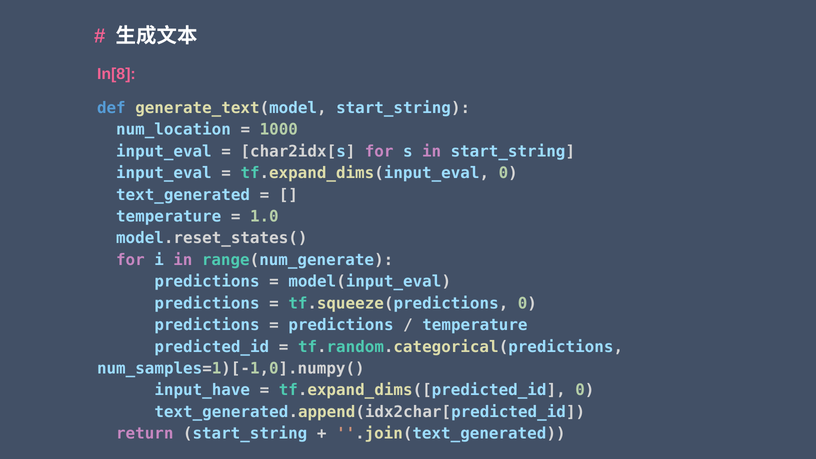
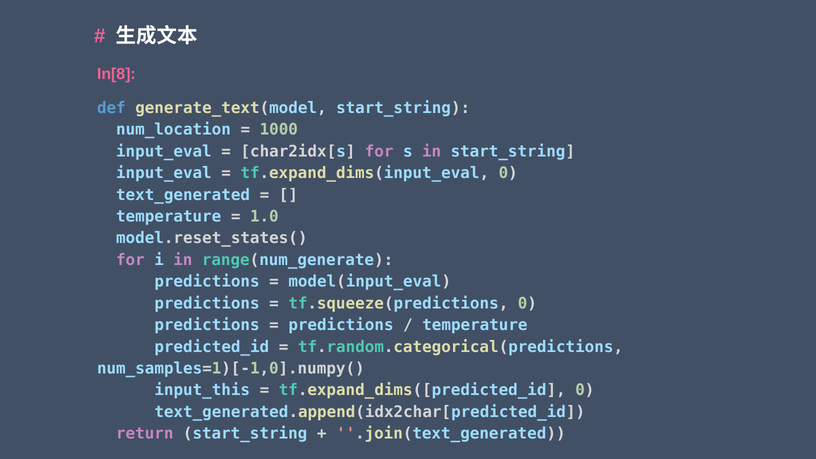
input_have: input_have -> input_this (202, 390)
